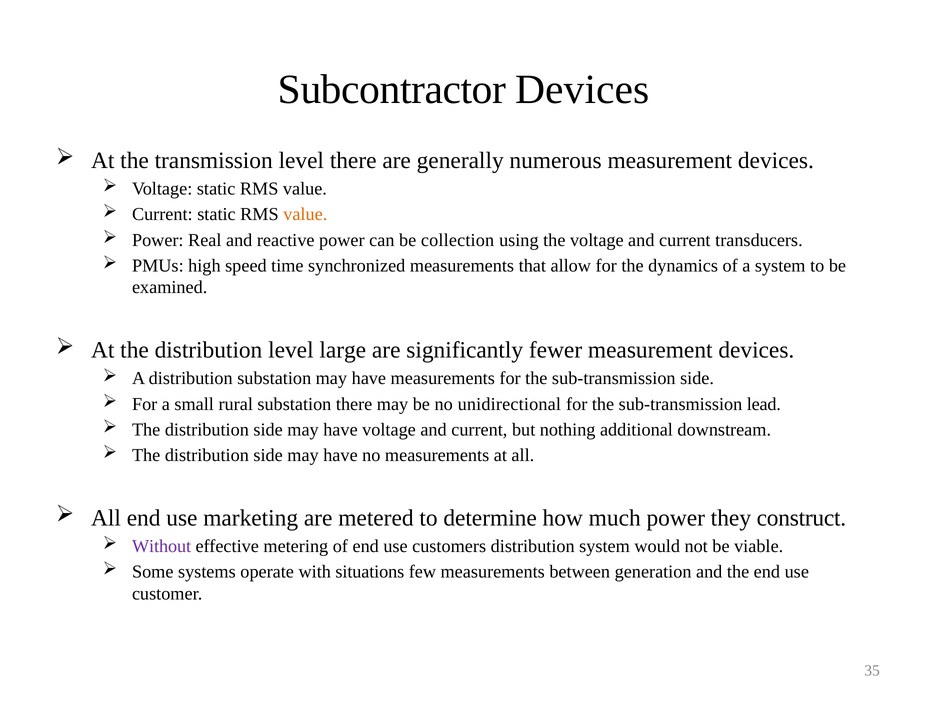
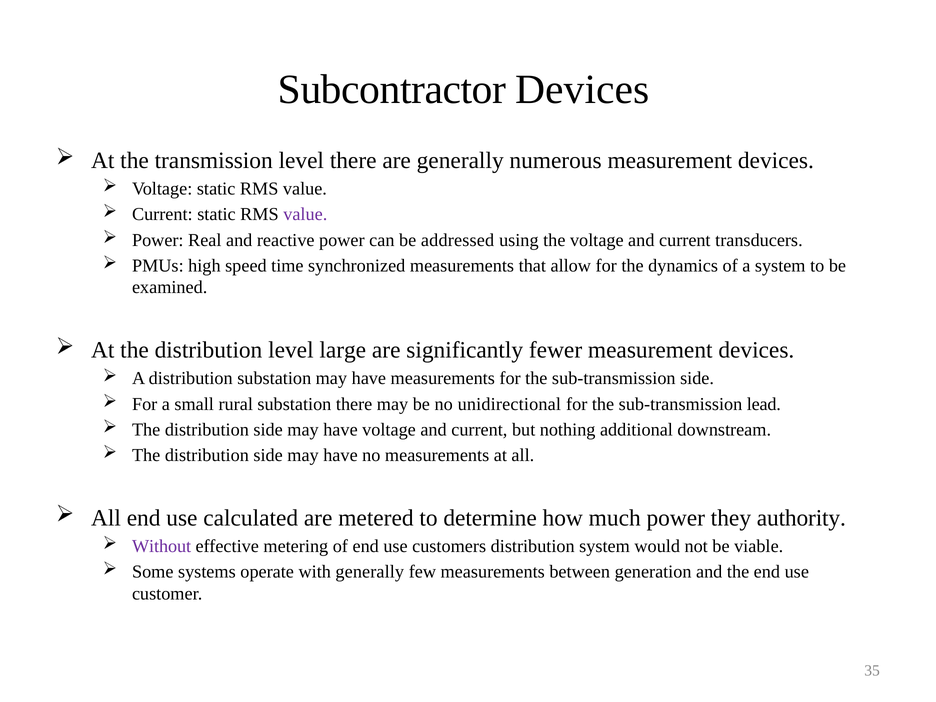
value colour: orange -> purple (305, 214)
collection: collection -> addressed (458, 240)
marketing: marketing -> calculated (251, 518)
construct: construct -> authority (801, 518)
with situations: situations -> generally (370, 572)
